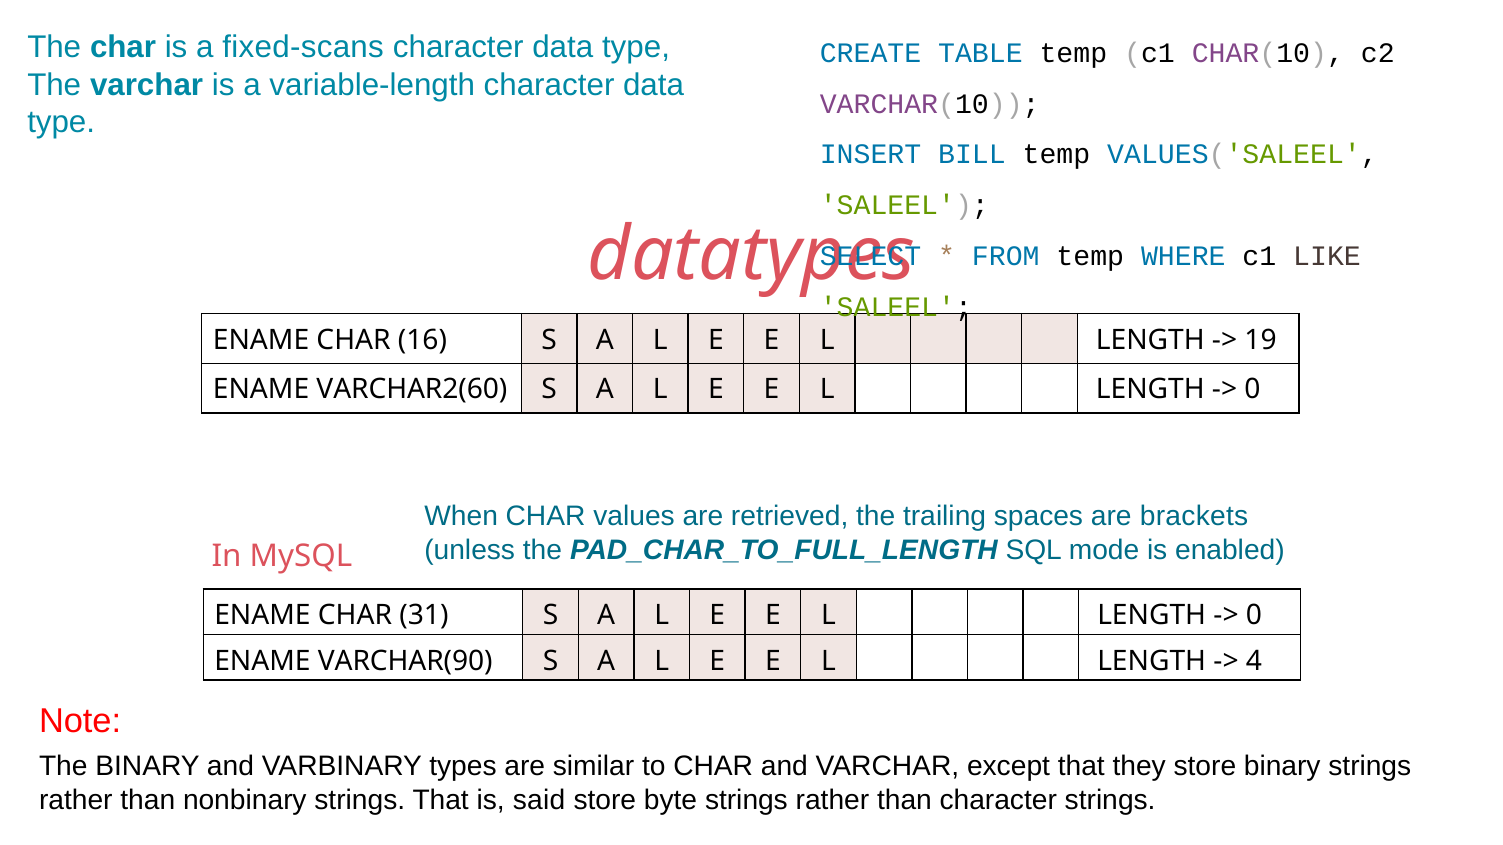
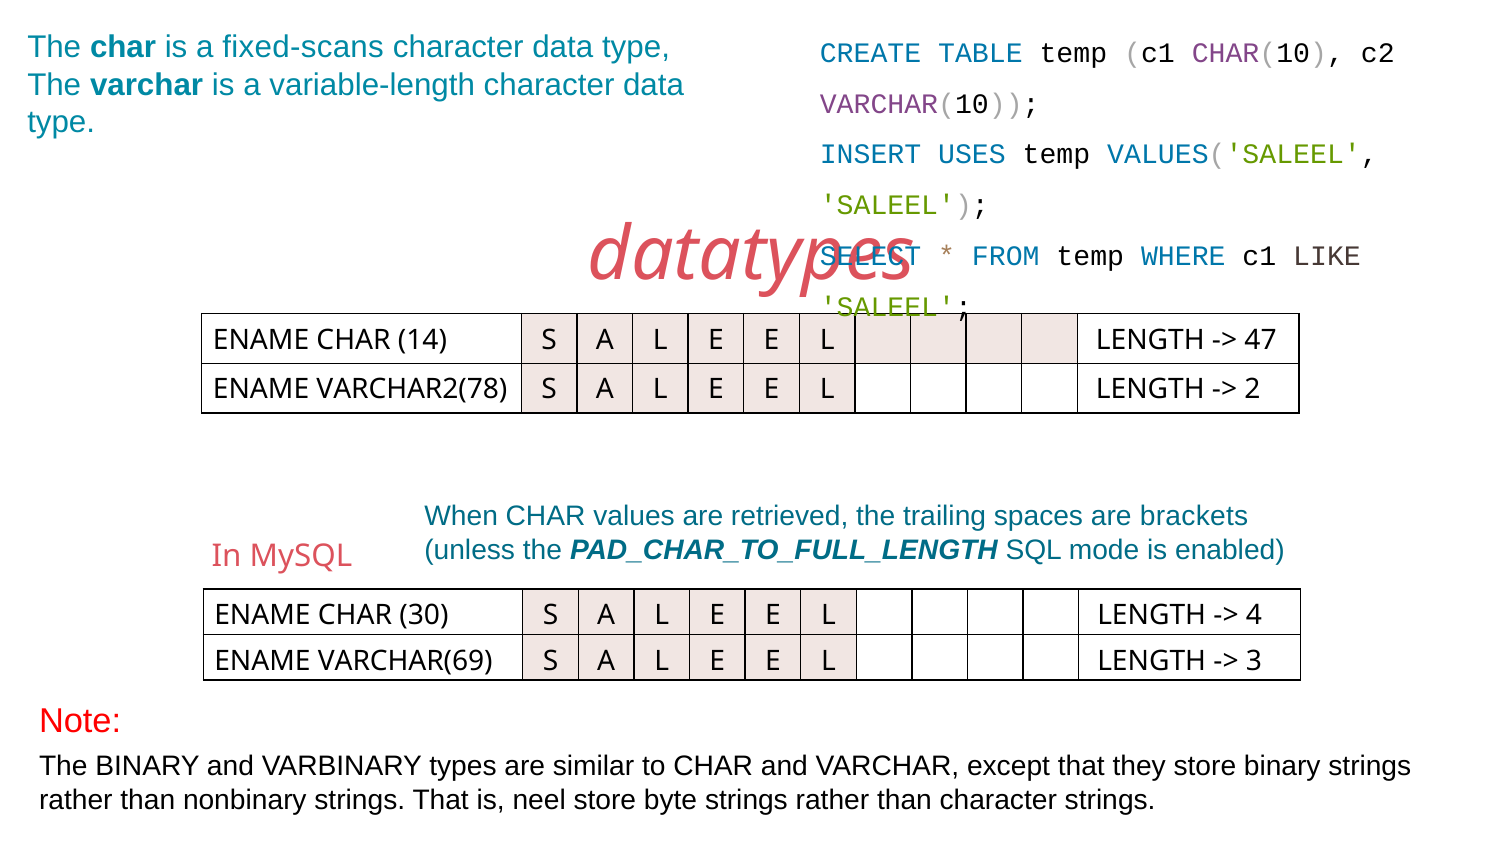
BILL: BILL -> USES (972, 155)
16: 16 -> 14 (422, 340)
19: 19 -> 47 (1261, 340)
VARCHAR2(60: VARCHAR2(60 -> VARCHAR2(78 (412, 390)
0: 0 -> 2 (1252, 390)
31: 31 -> 30 (424, 616)
0: 0 -> 4 (1254, 616)
VARCHAR(90: VARCHAR(90 -> VARCHAR(69 (405, 661)
4: 4 -> 3 (1254, 661)
said: said -> neel (539, 800)
